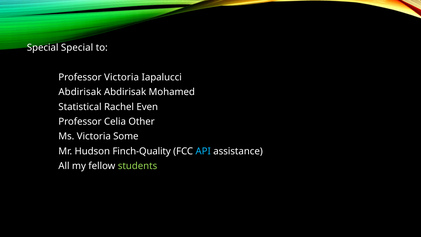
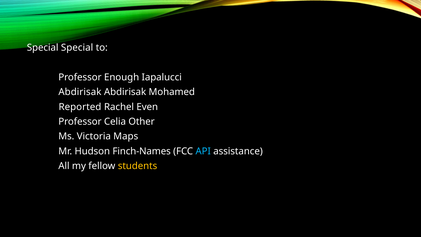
Professor Victoria: Victoria -> Enough (122, 77)
Statistical: Statistical -> Reported (80, 107)
Some: Some -> Maps (126, 136)
Finch-Quality: Finch-Quality -> Finch-Names (142, 151)
students colour: light green -> yellow (138, 166)
